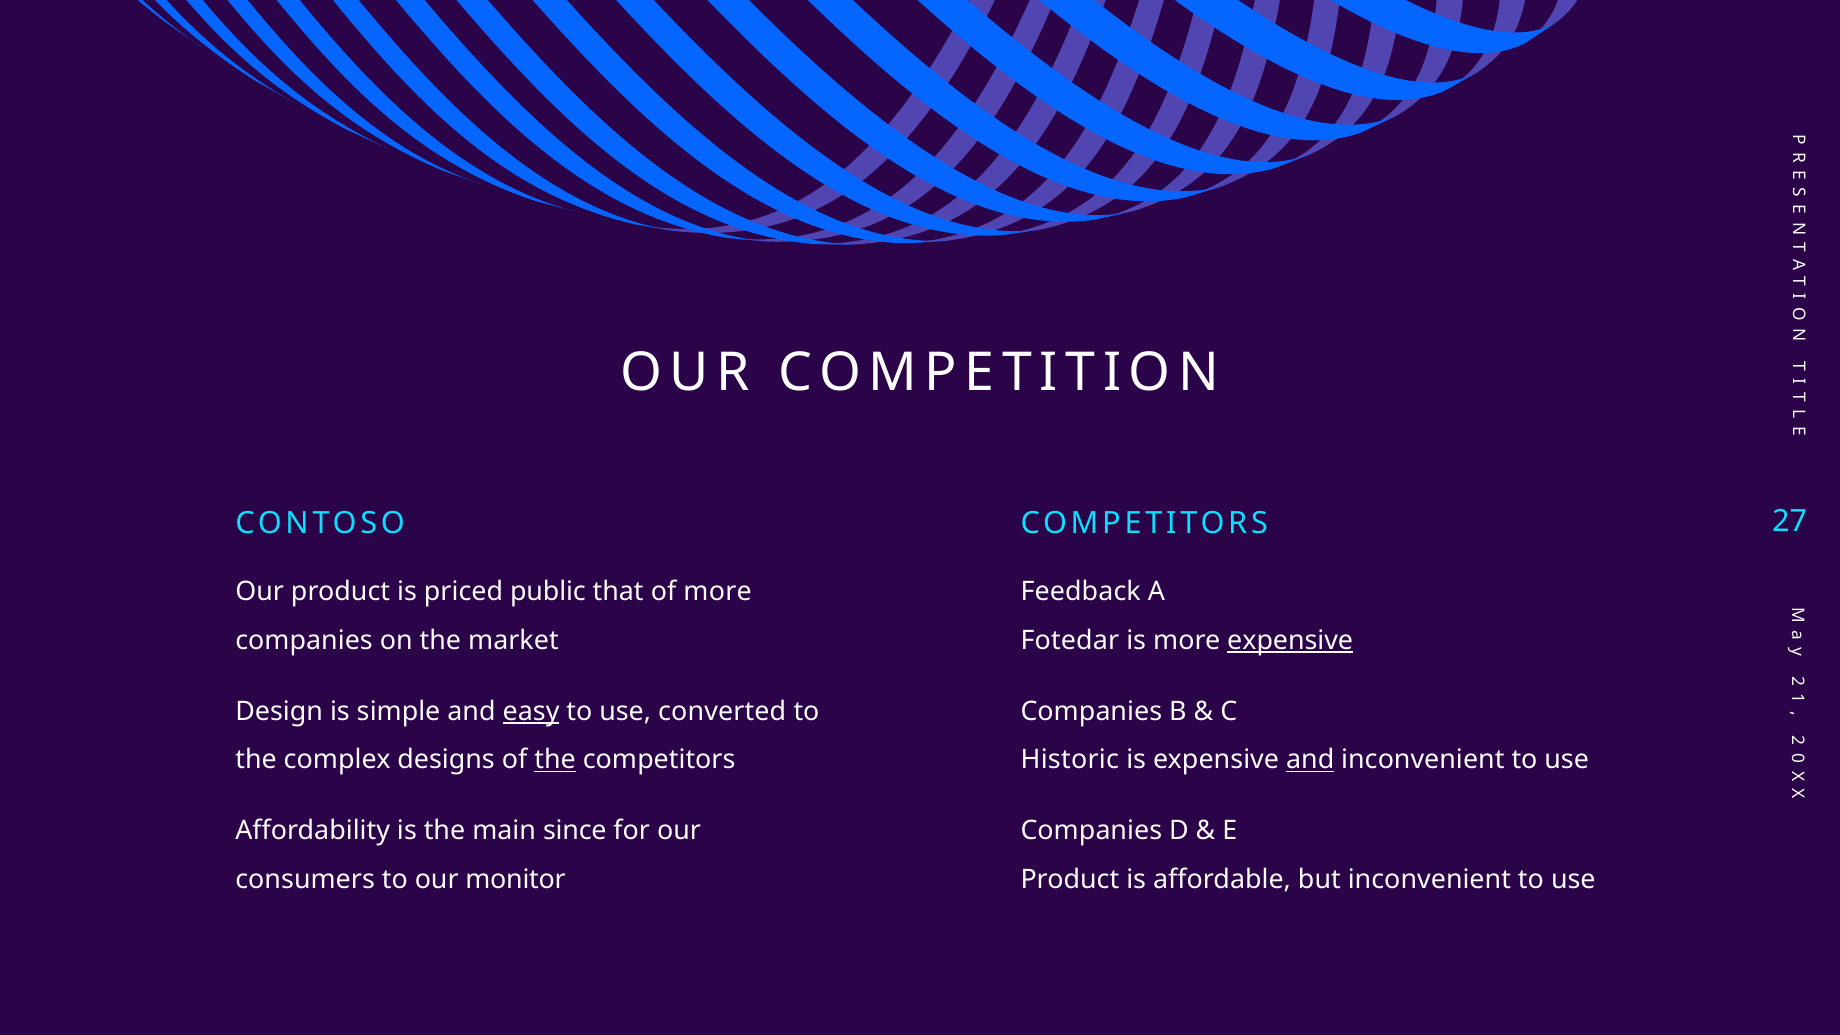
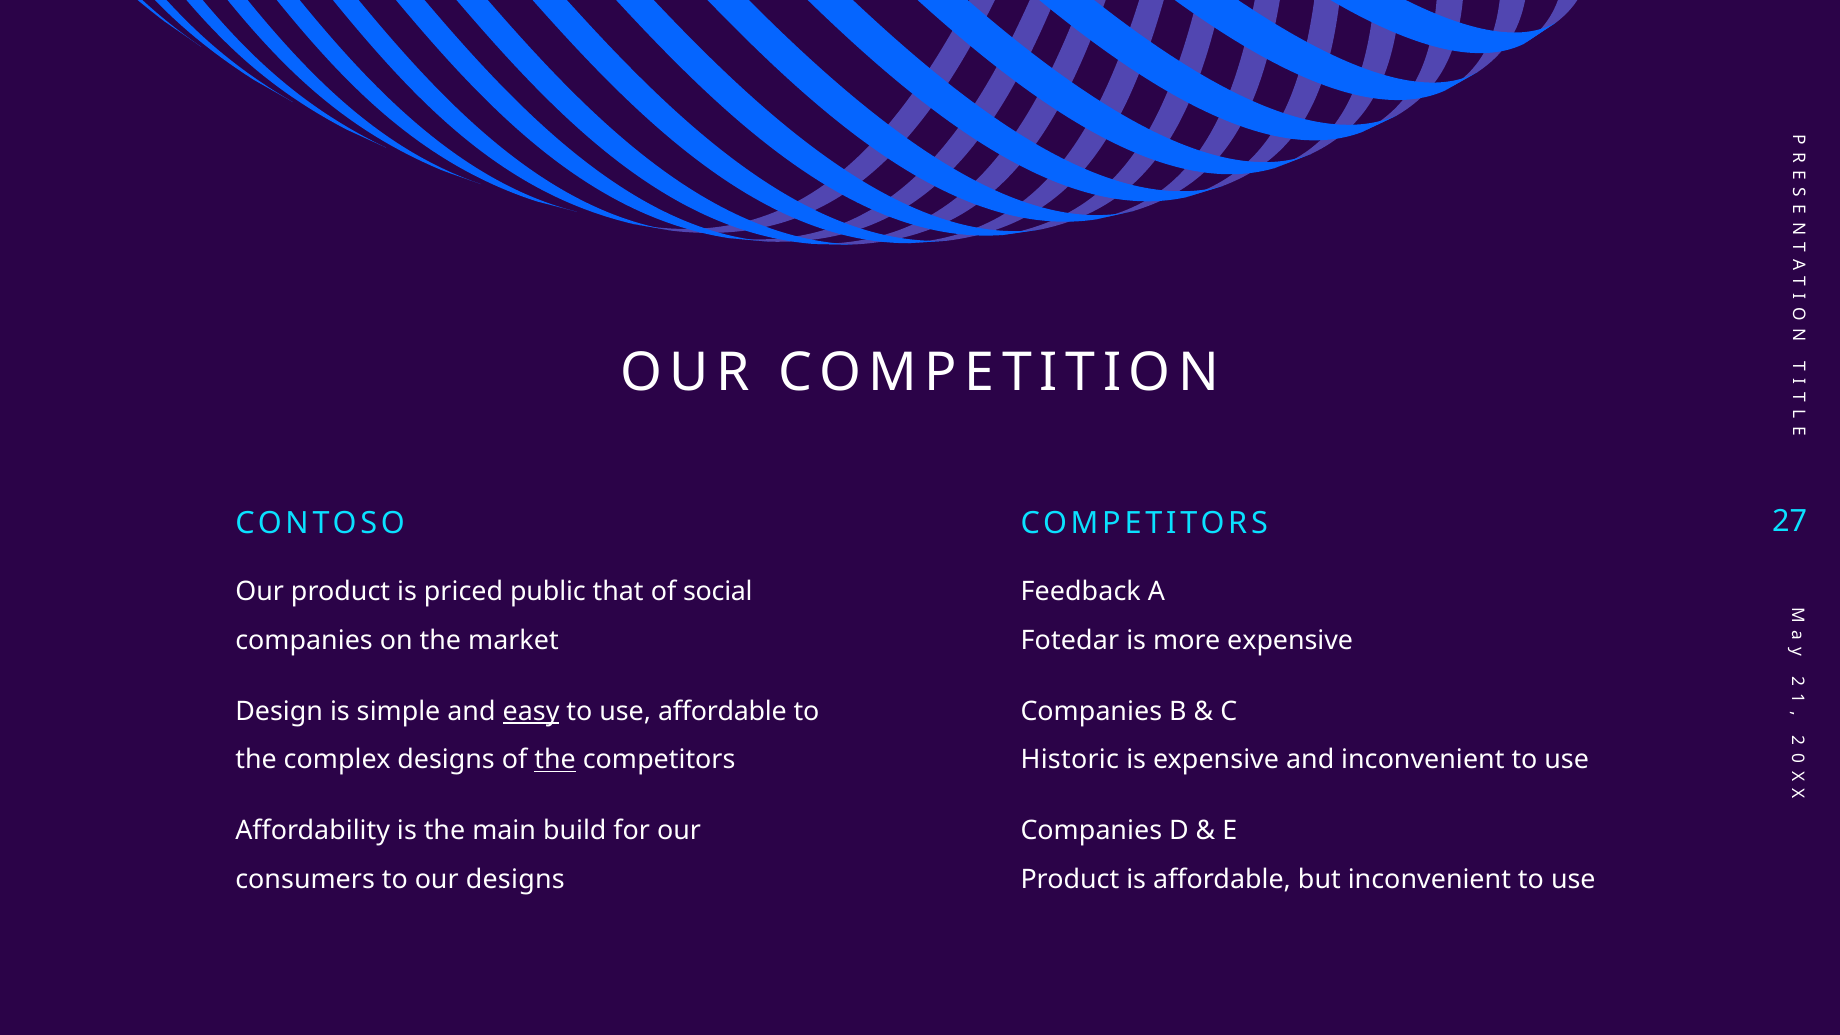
of more: more -> social (718, 592)
expensive underline: present -> none (1290, 640)
use converted: converted -> affordable (722, 712)
and underline: present -> none (1310, 760)
since: since -> build (575, 831)
our monitor: monitor -> designs (515, 879)
